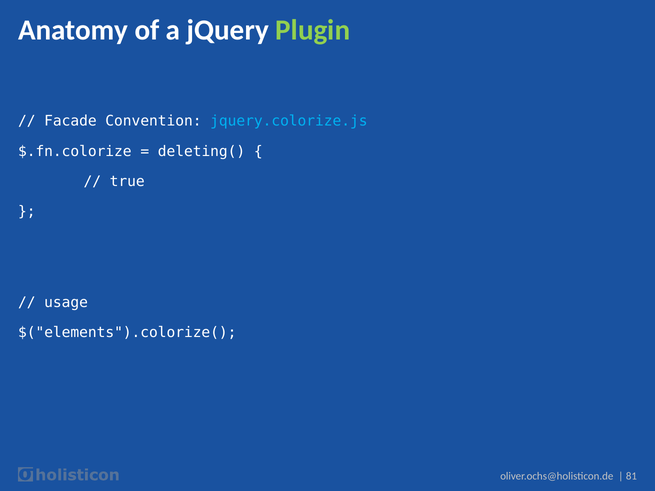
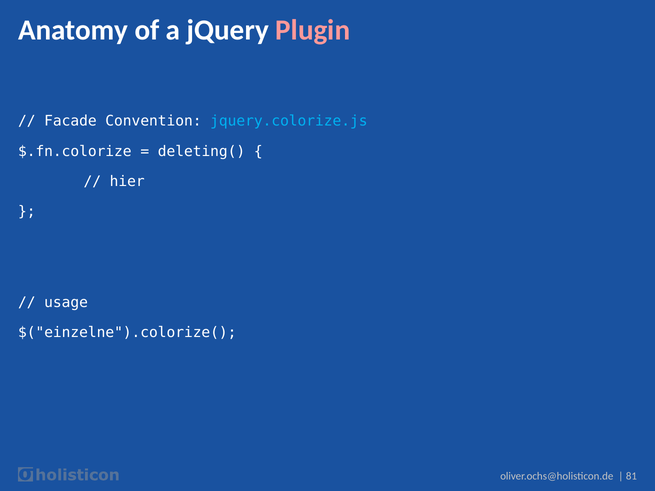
Plugin colour: light green -> pink (313, 30)
true: true -> hier (127, 182)
$("elements").colorize(: $("elements").colorize( -> $("einzelne").colorize( (127, 333)
